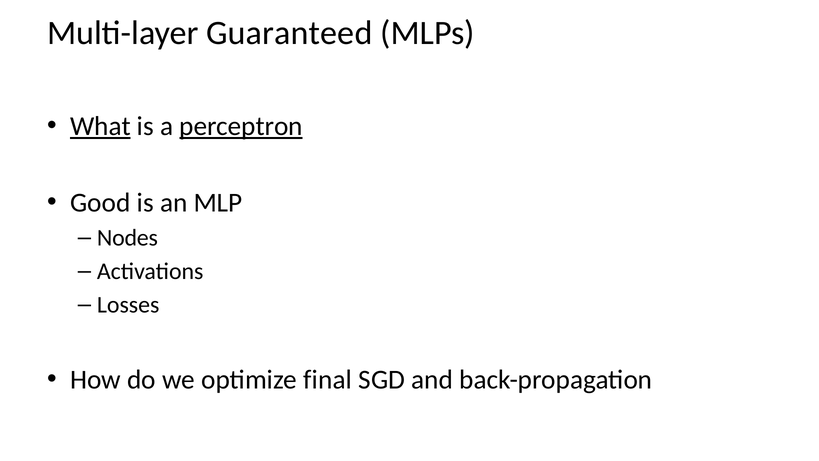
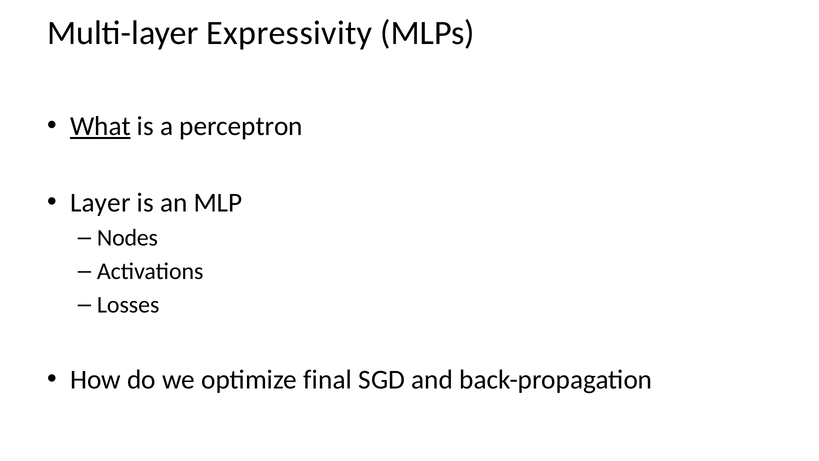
Guaranteed: Guaranteed -> Expressivity (289, 33)
perceptron underline: present -> none (241, 126)
Good: Good -> Layer (100, 203)
